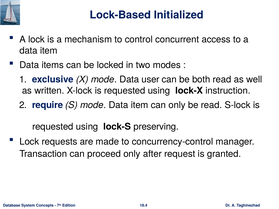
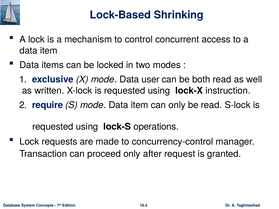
Initialized: Initialized -> Shrinking (179, 15)
preserving: preserving -> operations (156, 127)
